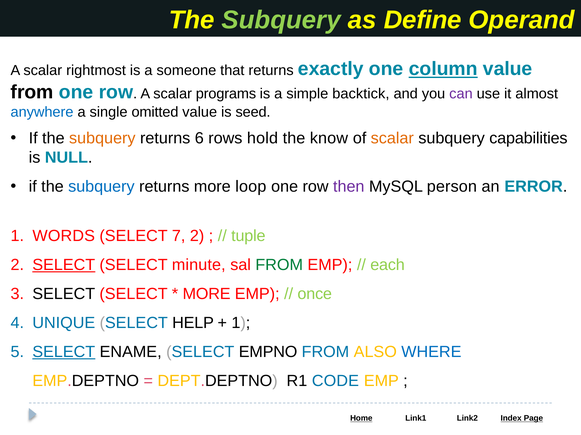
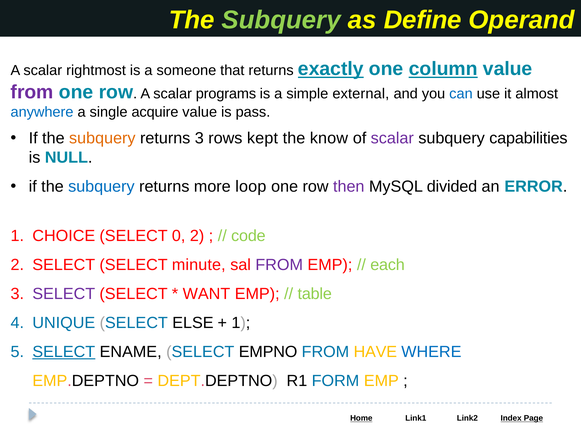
exactly underline: none -> present (331, 69)
from colour: black -> purple (32, 92)
backtick: backtick -> external (361, 94)
can colour: purple -> blue (461, 94)
omitted: omitted -> acquire (155, 112)
seed: seed -> pass (253, 112)
returns 6: 6 -> 3 (199, 139)
hold: hold -> kept (262, 139)
scalar colour: orange -> purple (392, 139)
person: person -> divided (452, 187)
WORDS: WORDS -> CHOICE (64, 236)
7: 7 -> 0 (179, 236)
tuple: tuple -> code (248, 236)
SELECT underline: present -> none (64, 265)
FROM colour: green -> purple (279, 265)
SELECT colour: black -> purple (64, 294)
MORE: MORE -> WANT (206, 294)
once: once -> table (315, 294)
HELP: HELP -> ELSE (193, 324)
ALSO: ALSO -> HAVE (375, 353)
CODE: CODE -> FORM (335, 382)
